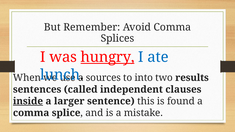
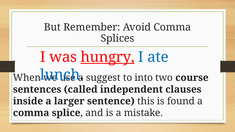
sources: sources -> suggest (103, 78)
results: results -> course (192, 78)
inside underline: present -> none (28, 101)
